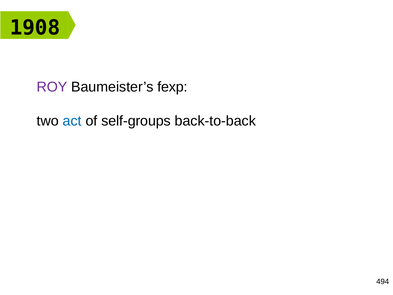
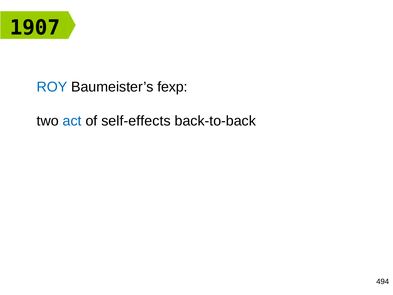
1908: 1908 -> 1907 (35, 28)
ROY colour: purple -> blue (52, 87)
self-groups: self-groups -> self-effects (136, 121)
